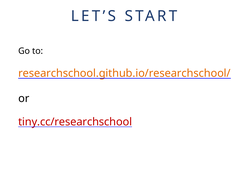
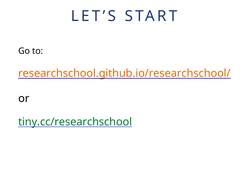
tiny.cc/researchschool colour: red -> green (75, 122)
